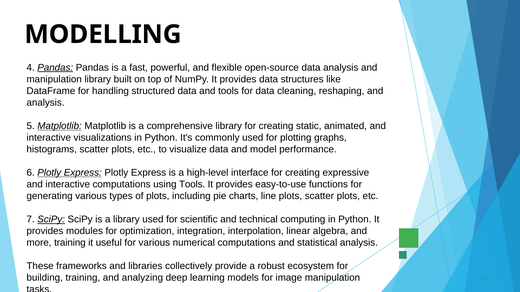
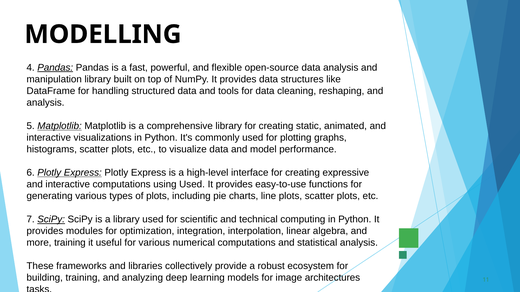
using Tools: Tools -> Used (192, 185)
image manipulation: manipulation -> architectures (332, 278)
